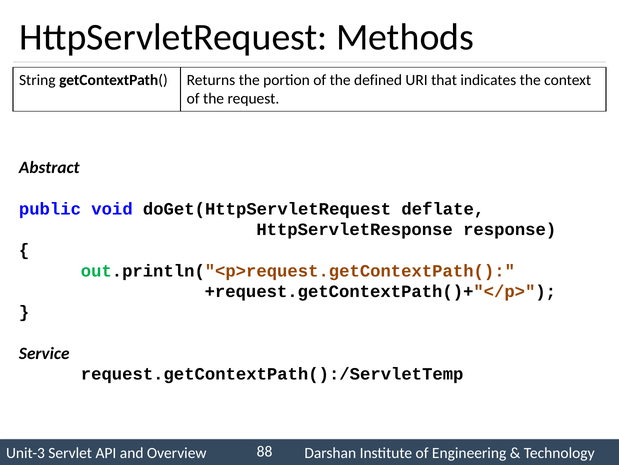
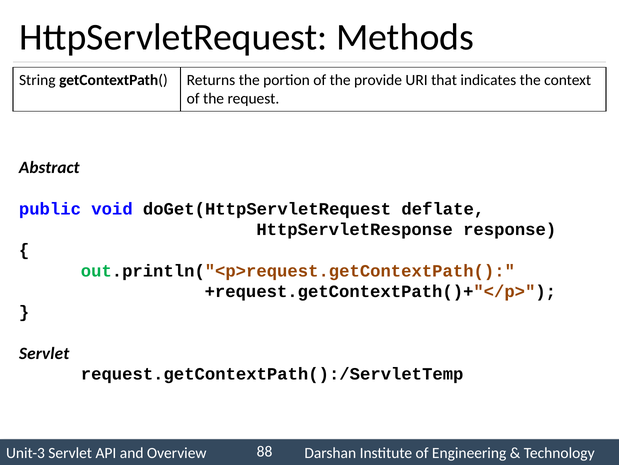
defined: defined -> provide (378, 80)
Service: Service -> Servlet (44, 353)
